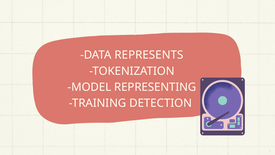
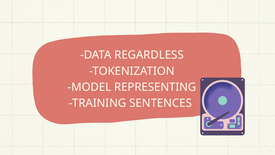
REPRESENTS: REPRESENTS -> REGARDLESS (149, 55)
DETECTION: DETECTION -> SENTENCES (161, 103)
